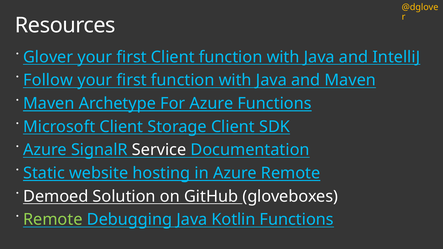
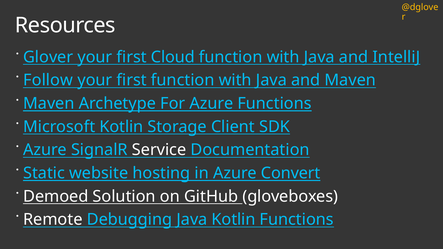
first Client: Client -> Cloud (173, 57)
Microsoft Client: Client -> Kotlin (121, 127)
Azure Remote: Remote -> Convert (291, 173)
Remote colour: light green -> white (53, 220)
